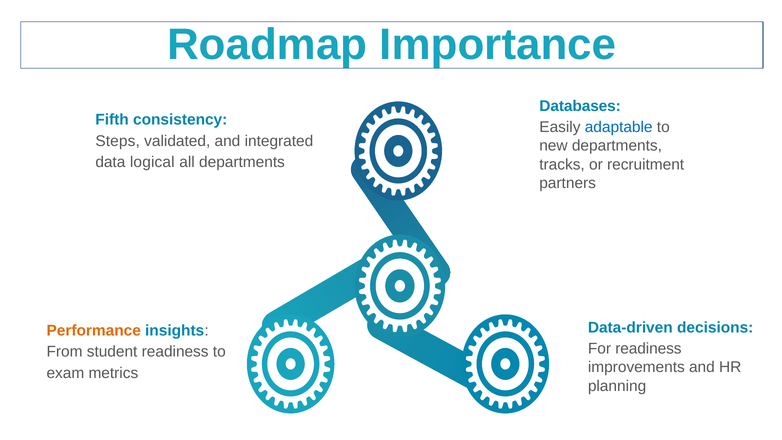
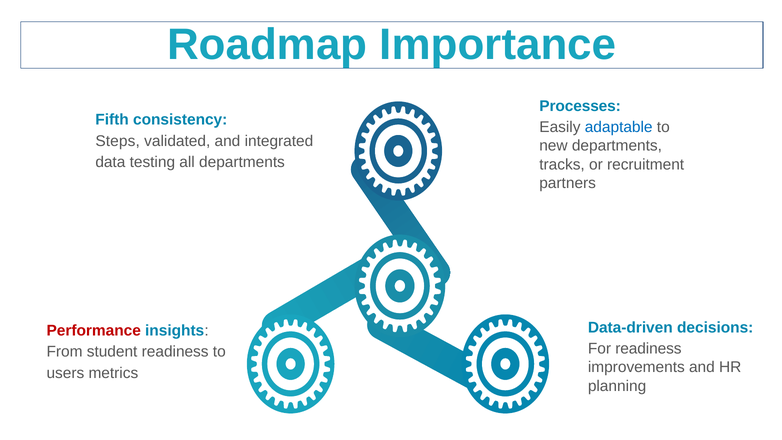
Databases: Databases -> Processes (580, 106)
logical: logical -> testing (152, 162)
Performance colour: orange -> red (94, 330)
exam: exam -> users (65, 373)
